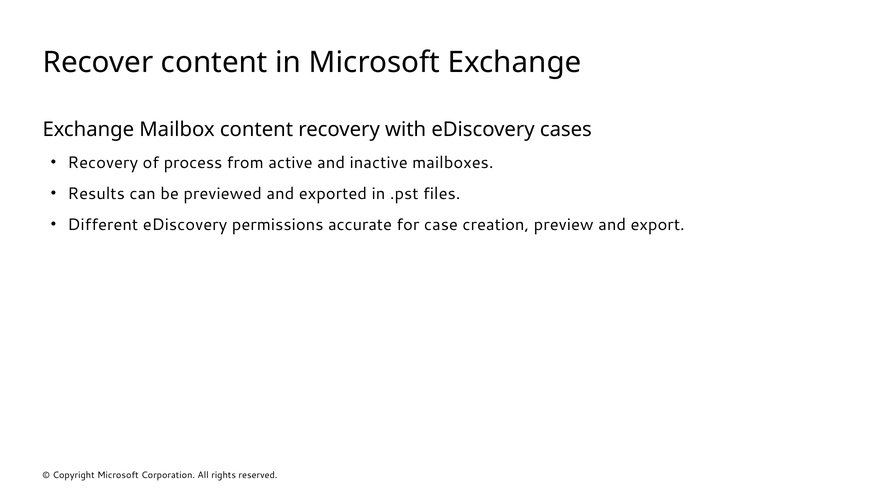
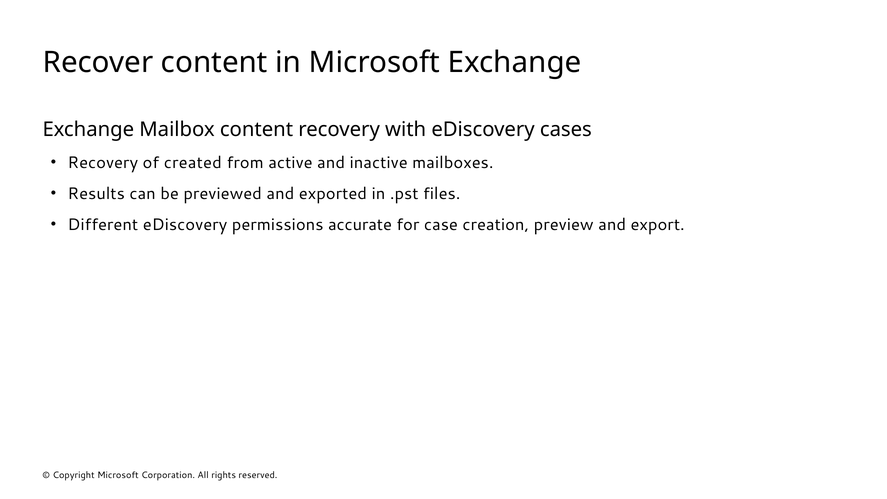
process: process -> created (193, 163)
